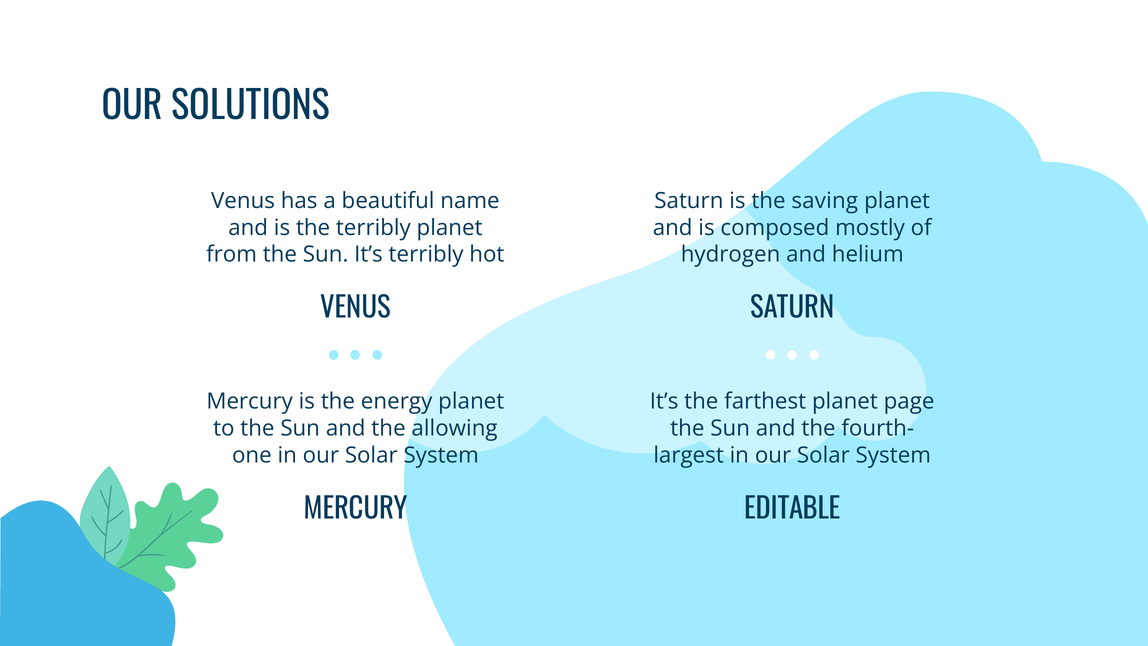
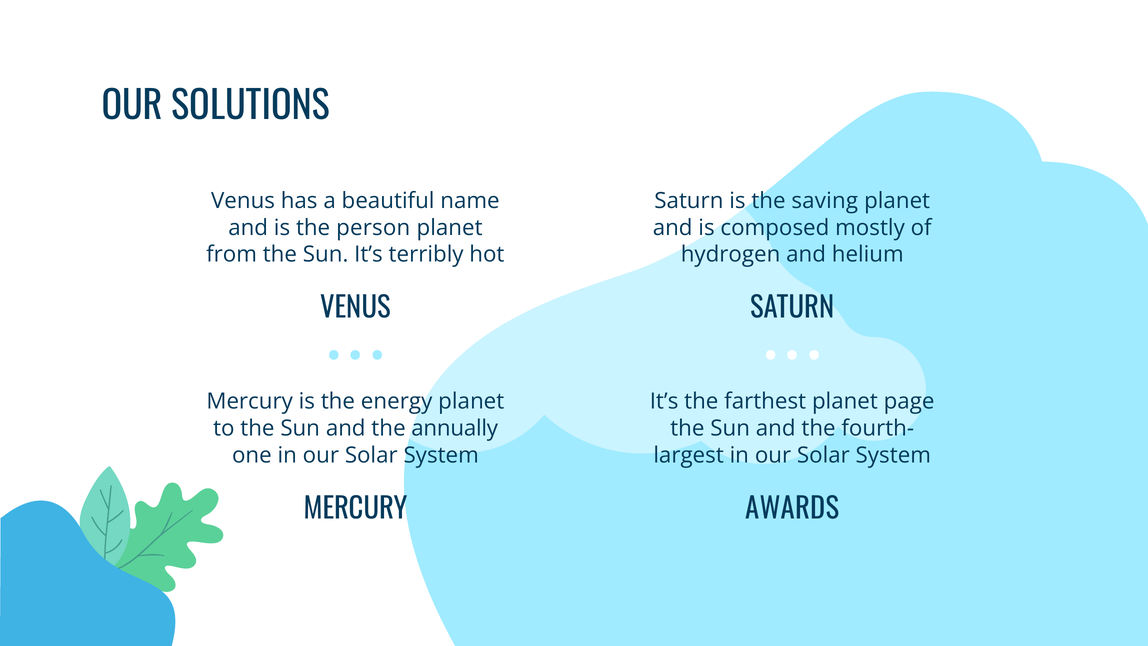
the terribly: terribly -> person (373, 228)
allowing: allowing -> annually (455, 428)
EDITABLE: EDITABLE -> AWARDS (792, 509)
